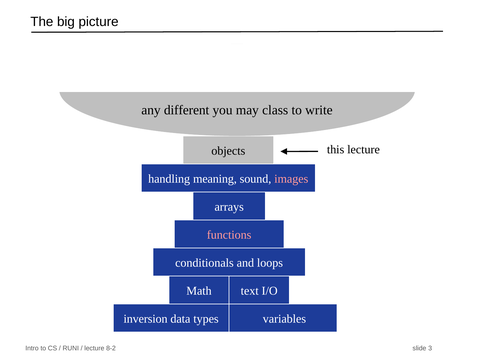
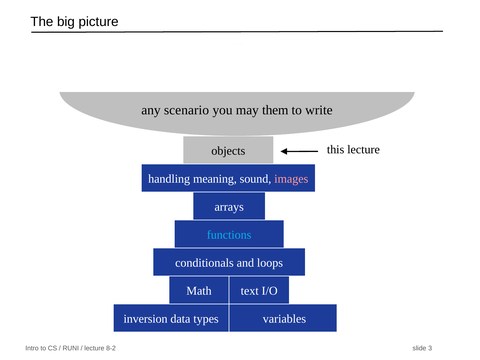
different: different -> scenario (186, 110)
class: class -> them (275, 110)
functions colour: pink -> light blue (229, 235)
